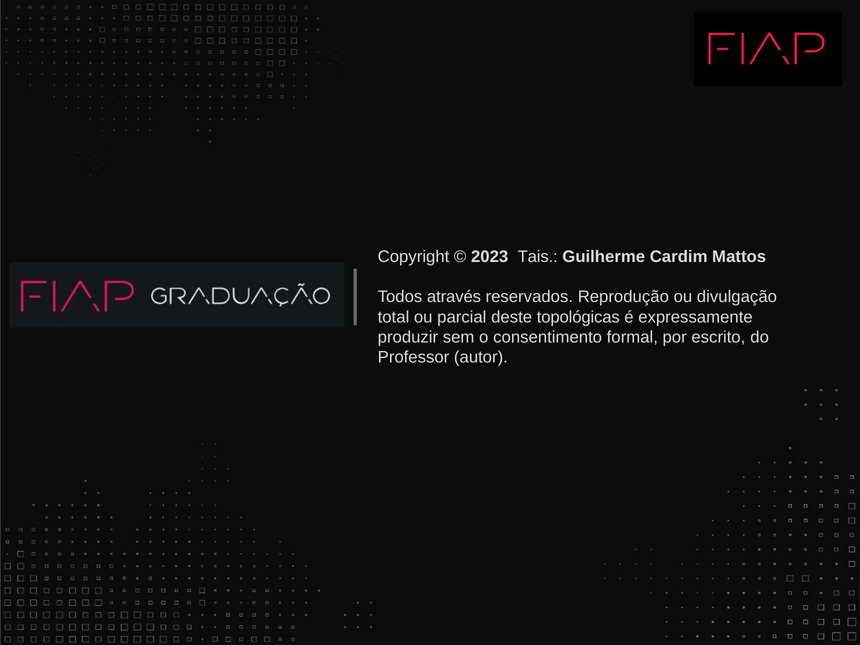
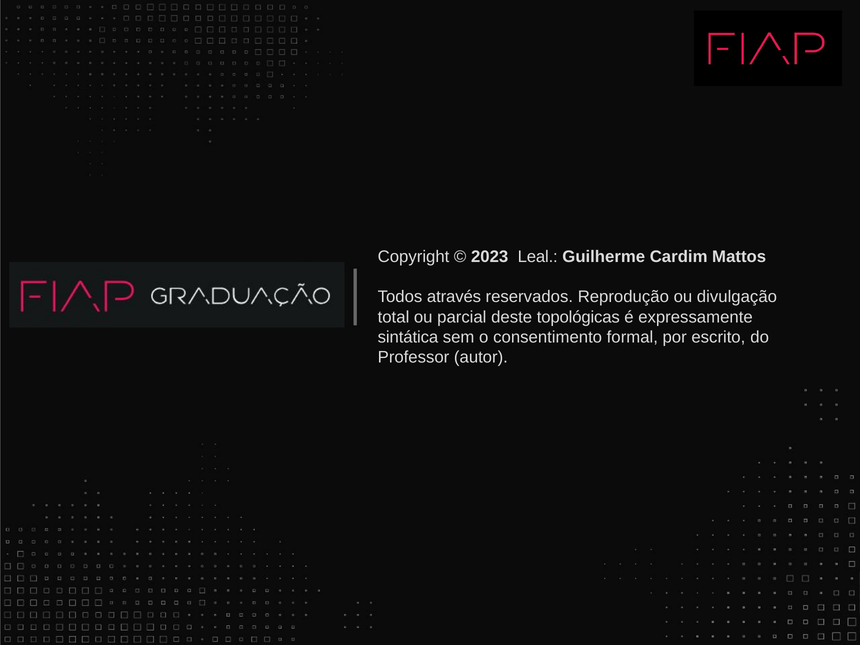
Tais: Tais -> Leal (538, 257)
produzir: produzir -> sintática (408, 337)
